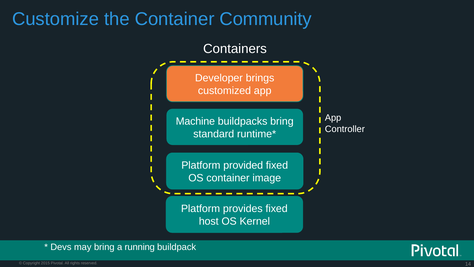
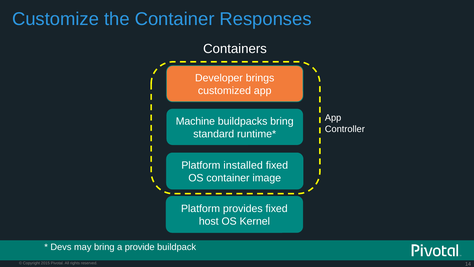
Community: Community -> Responses (266, 19)
provided: provided -> installed (243, 165)
running: running -> provide (140, 247)
